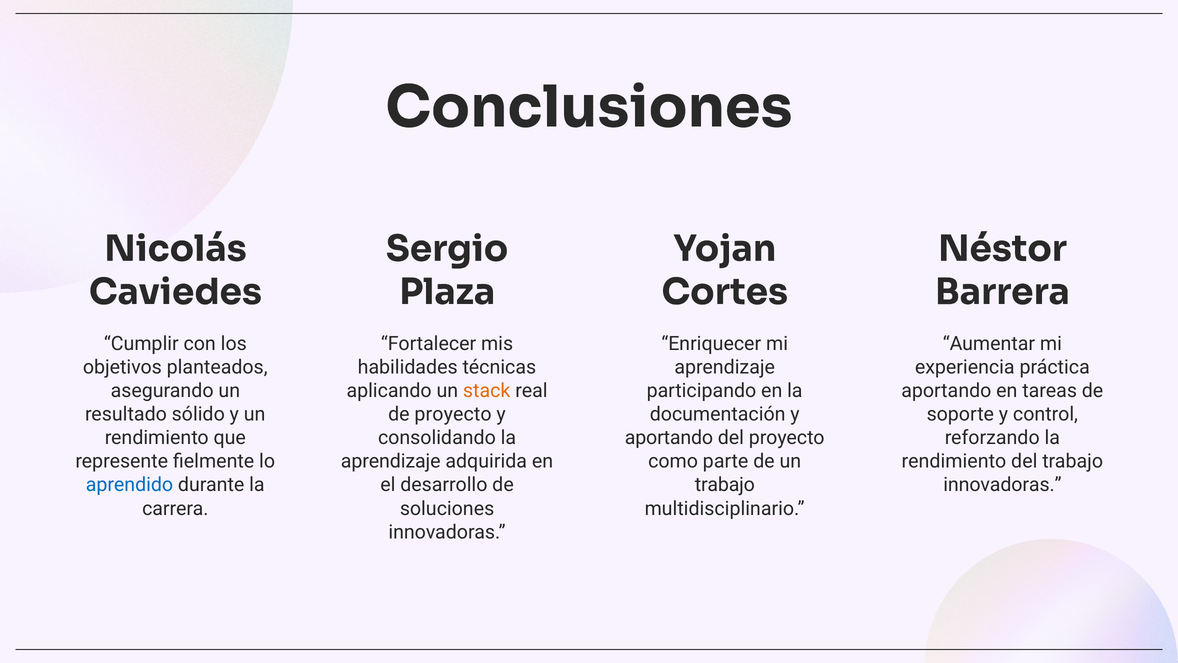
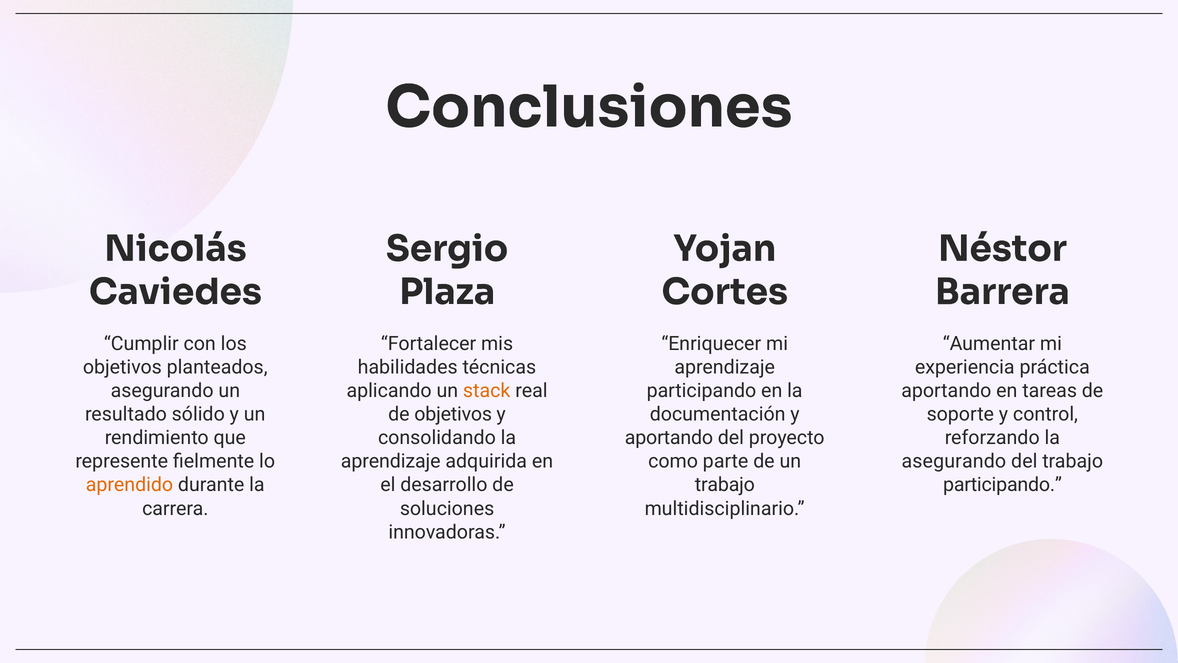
de proyecto: proyecto -> objetivos (453, 414)
rendimiento: rendimiento -> asegurando (954, 461)
aprendido colour: blue -> orange (129, 485)
innovadoras: innovadoras -> participando (1002, 485)
